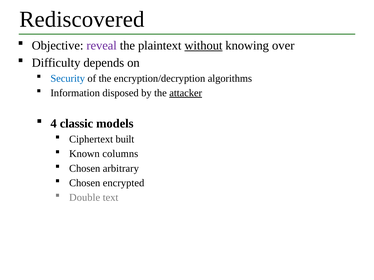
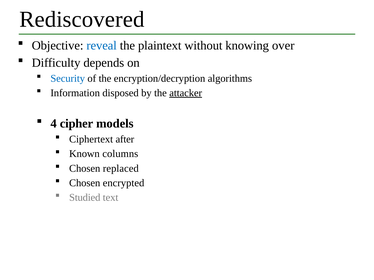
reveal colour: purple -> blue (102, 46)
without underline: present -> none (203, 46)
classic: classic -> cipher (76, 124)
built: built -> after (125, 139)
arbitrary: arbitrary -> replaced (121, 169)
Double: Double -> Studied (85, 198)
